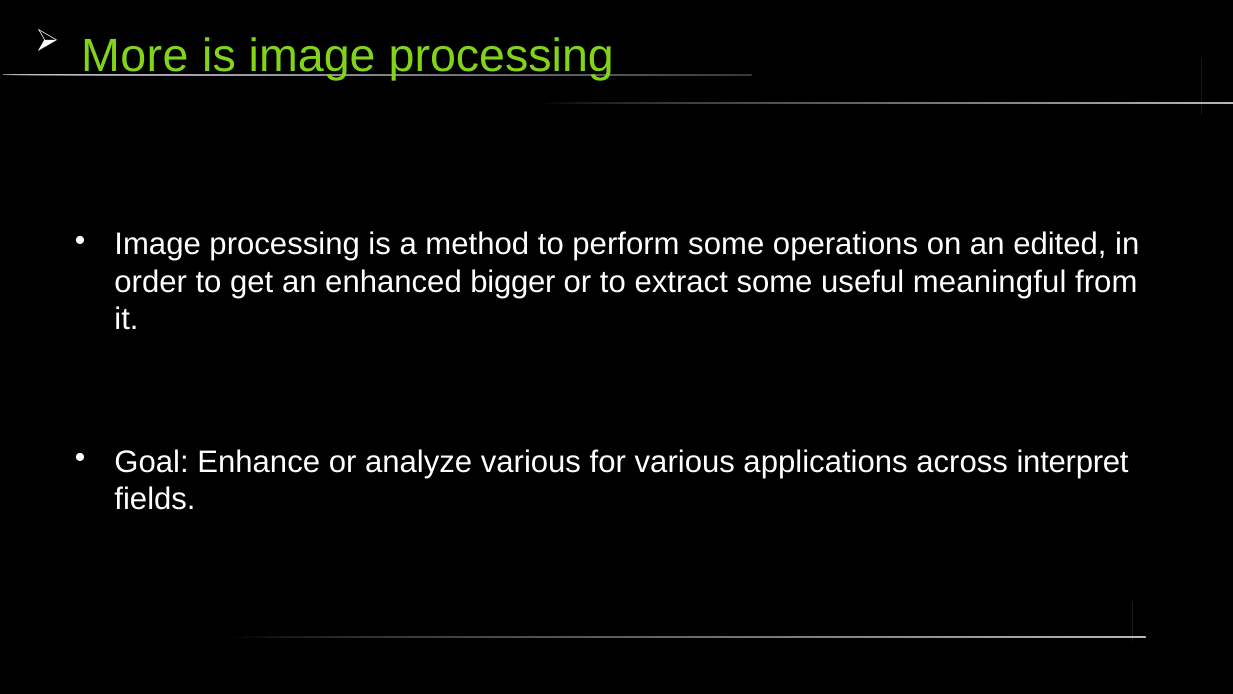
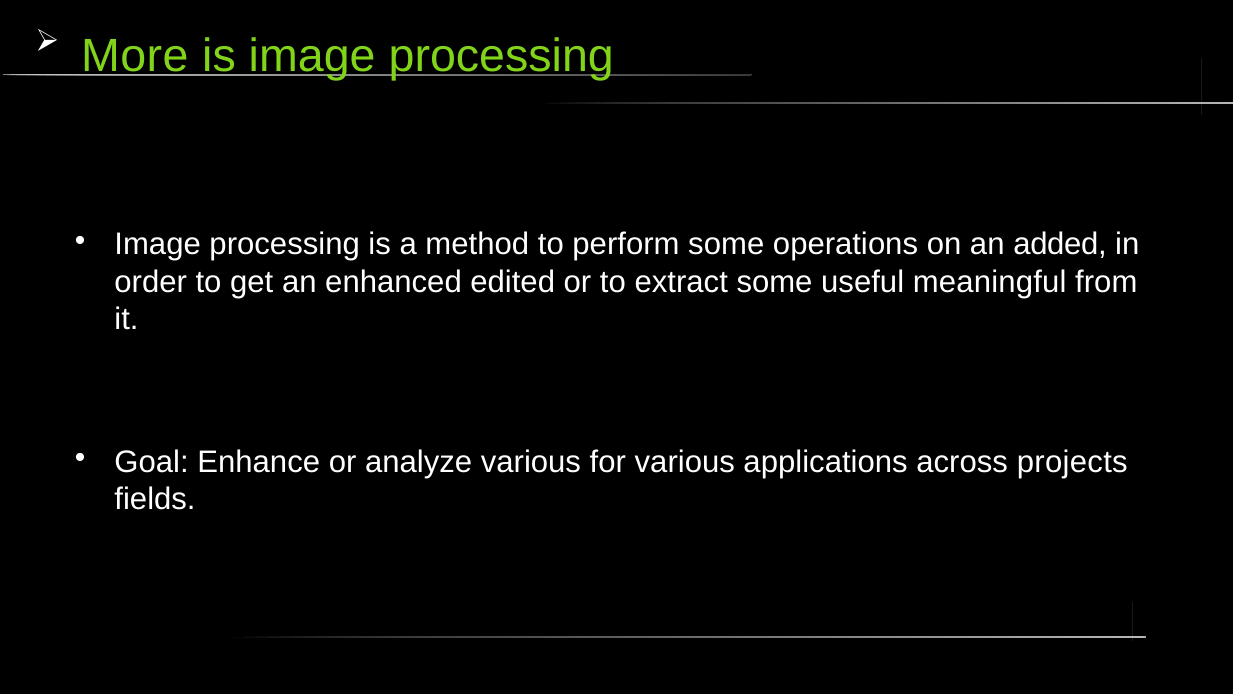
edited: edited -> added (1060, 245)
bigger: bigger -> edited (513, 282)
interpret: interpret -> projects (1072, 462)
